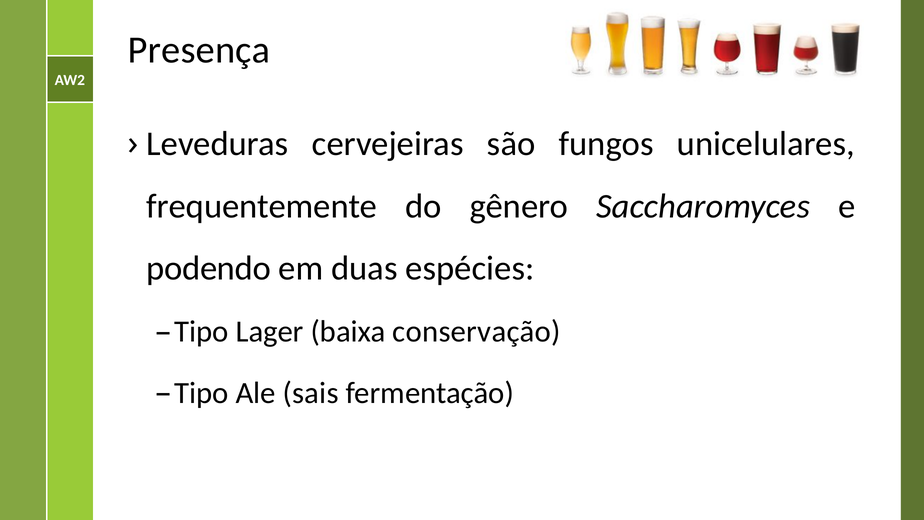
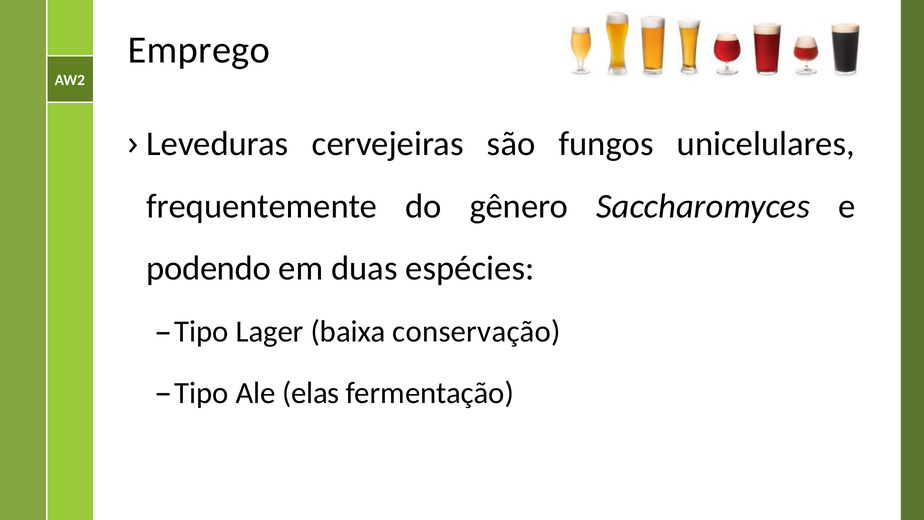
Presença: Presença -> Emprego (199, 50)
sais: sais -> elas (311, 393)
